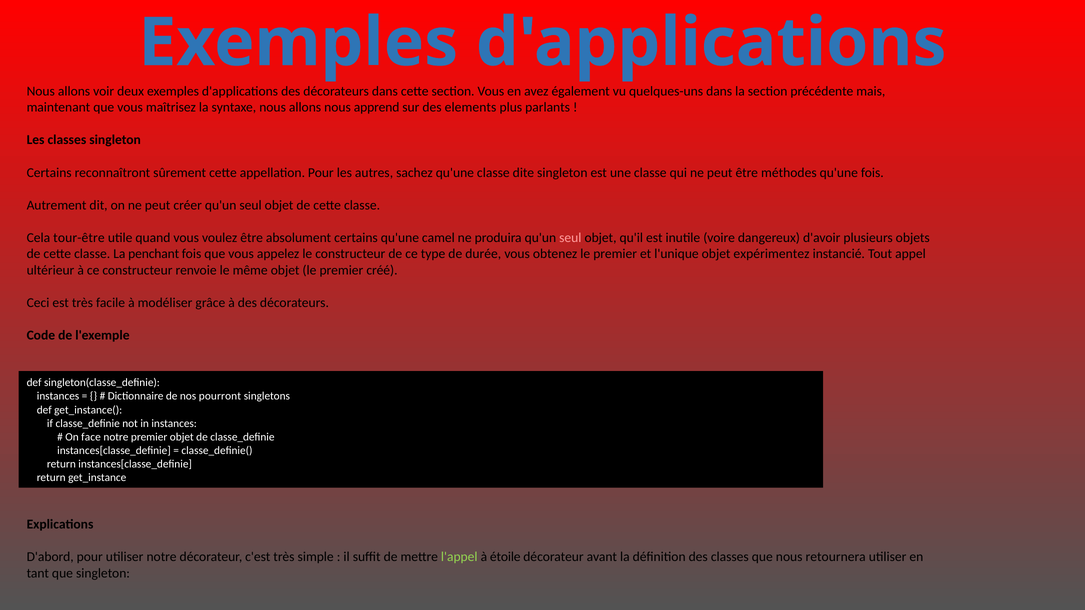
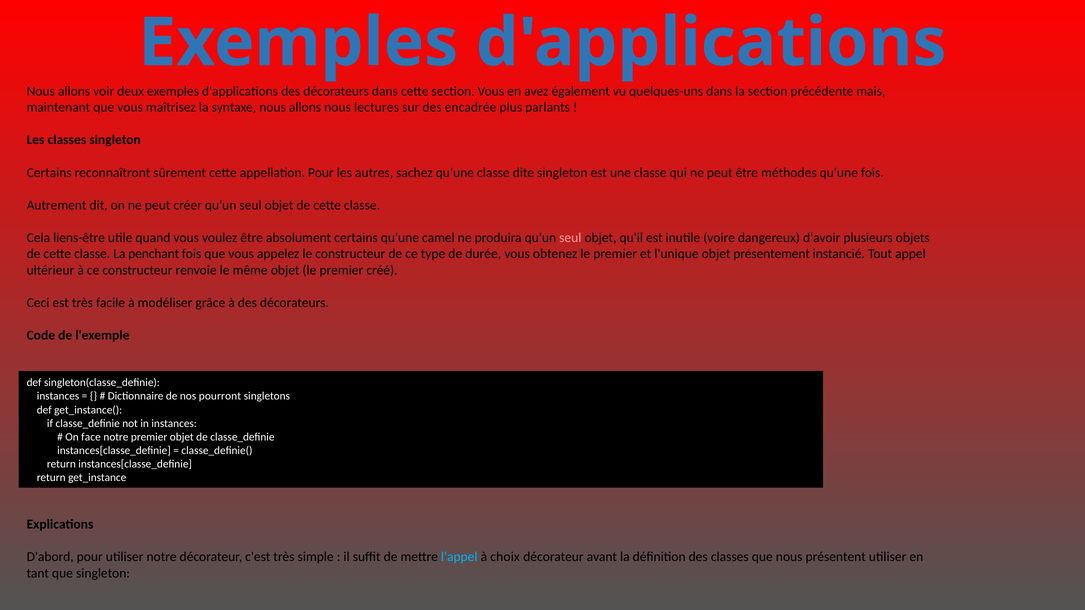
apprend: apprend -> lectures (377, 108)
elements: elements -> encadrée (471, 108)
tour-être: tour-être -> liens-être (79, 238)
expérimentez: expérimentez -> présentement (772, 254)
l'appel colour: light green -> light blue (459, 557)
étoile: étoile -> choix (505, 557)
retournera: retournera -> présentent (836, 557)
